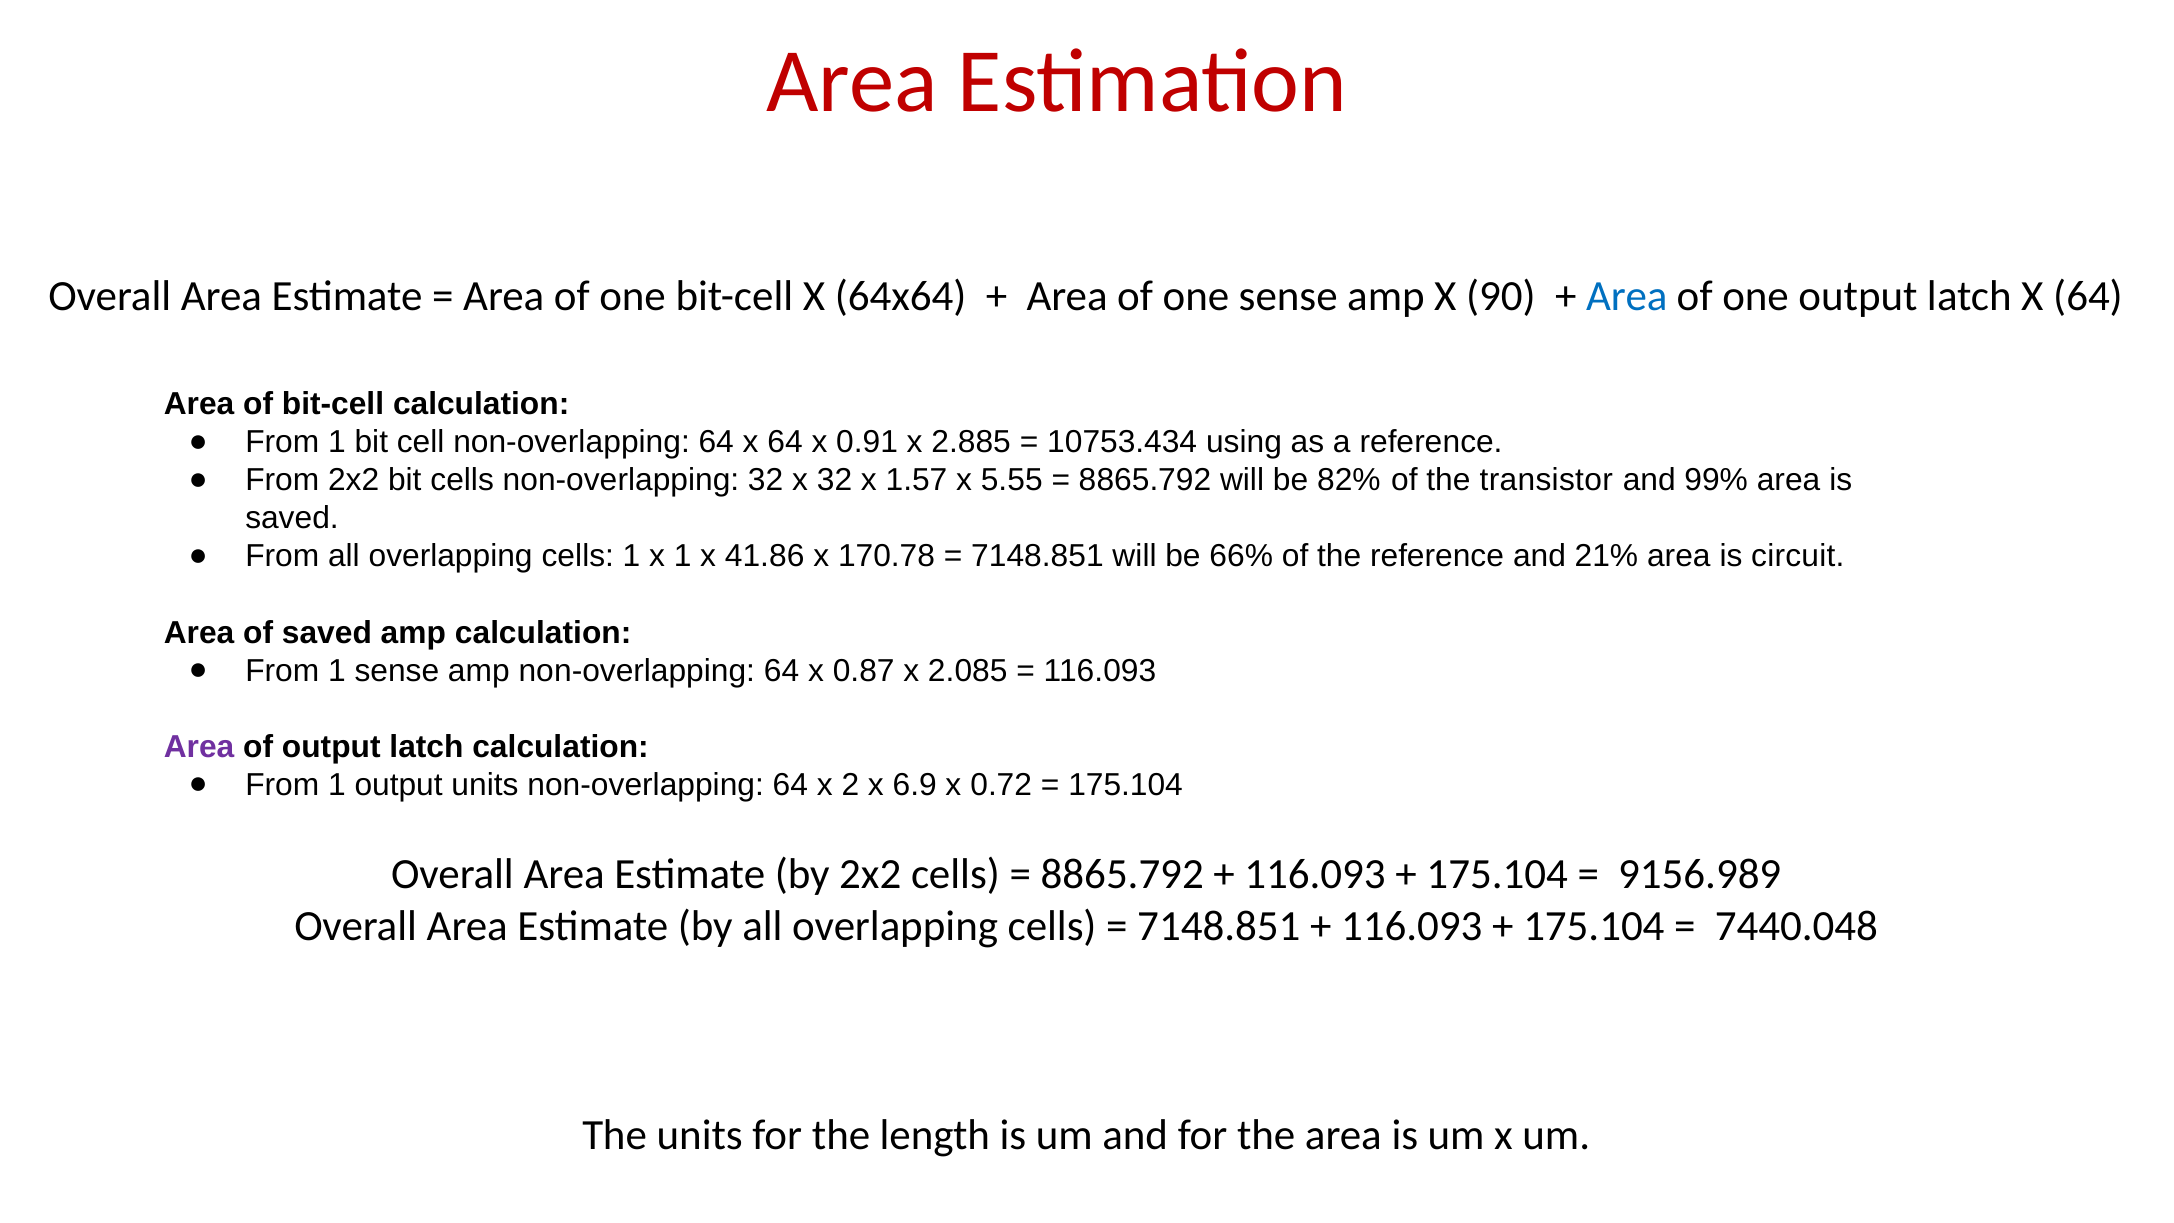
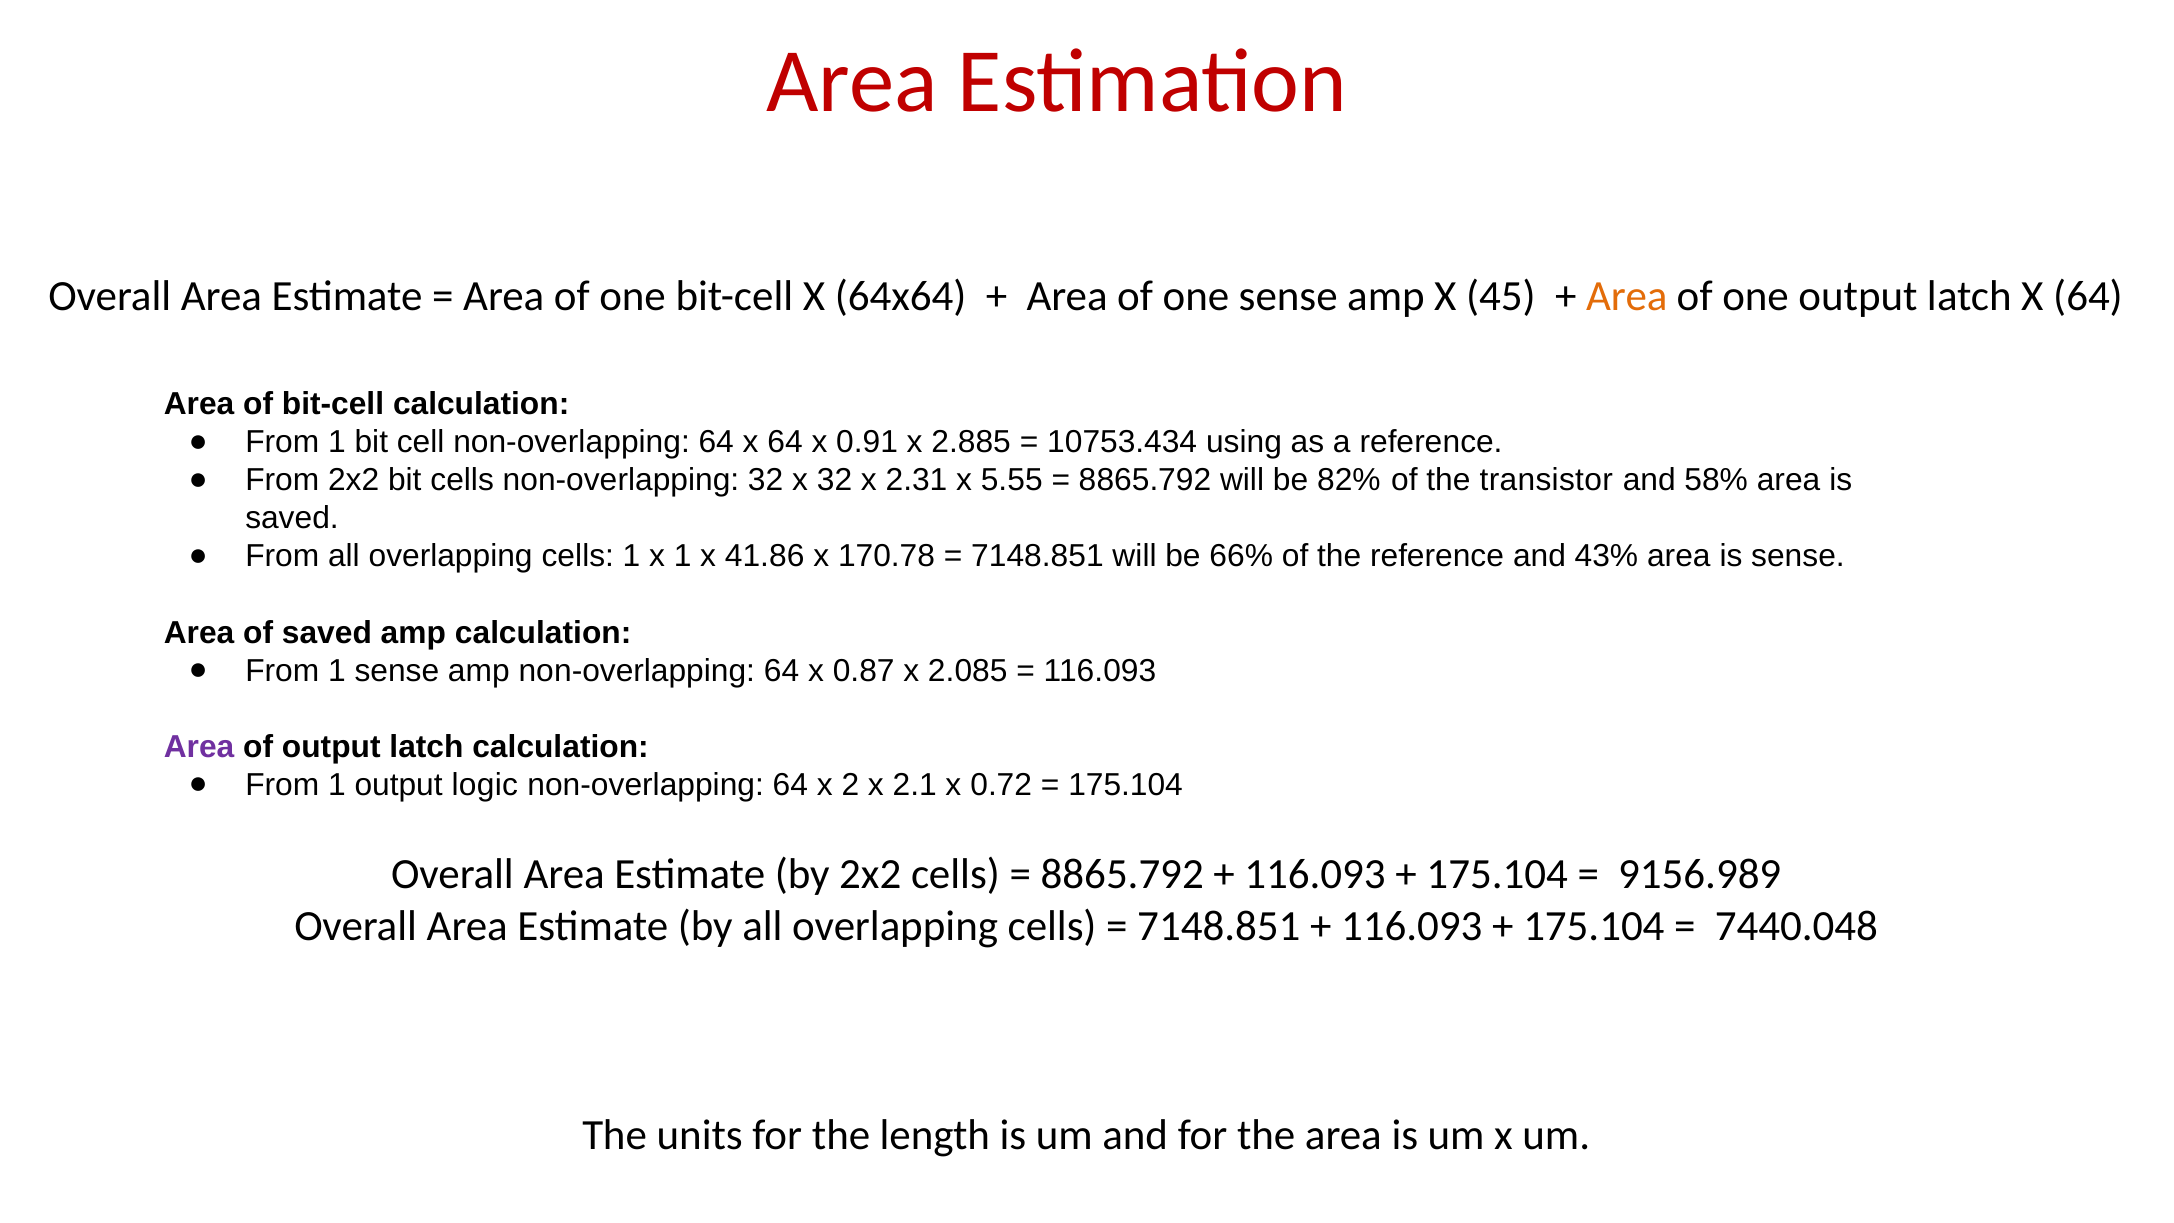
90: 90 -> 45 (1501, 297)
Area colour: blue -> orange (1627, 297)
1.57: 1.57 -> 2.31 (916, 480)
99%: 99% -> 58% (1716, 480)
21%: 21% -> 43% (1606, 556)
is circuit: circuit -> sense (1798, 556)
output units: units -> logic (485, 785)
6.9: 6.9 -> 2.1 (915, 785)
